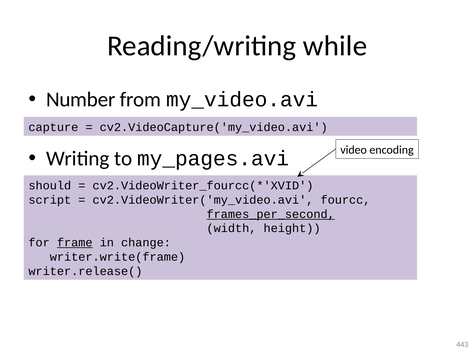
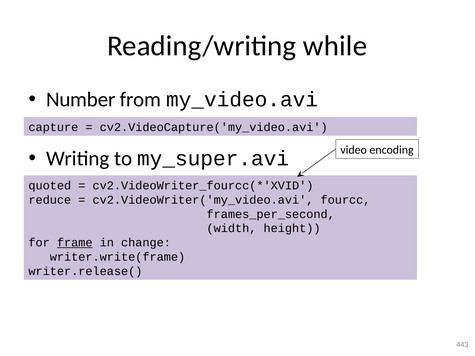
my_pages.avi: my_pages.avi -> my_super.avi (213, 159)
should: should -> quoted (50, 186)
script: script -> reduce (50, 200)
frames_per_second underline: present -> none (271, 214)
